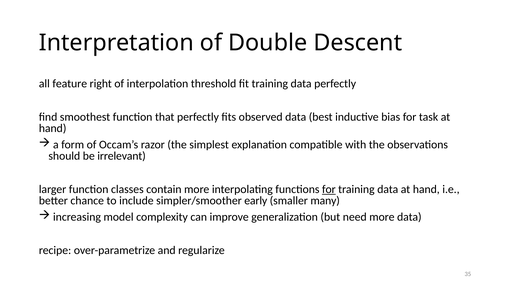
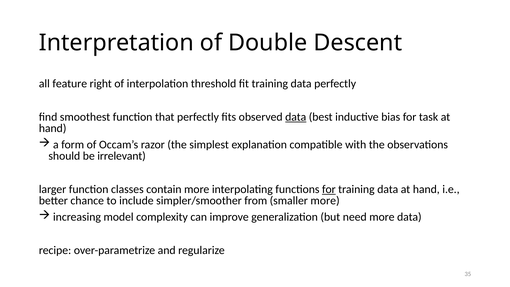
data underline: none -> present (296, 117)
early: early -> from (256, 201)
smaller many: many -> more (325, 201)
